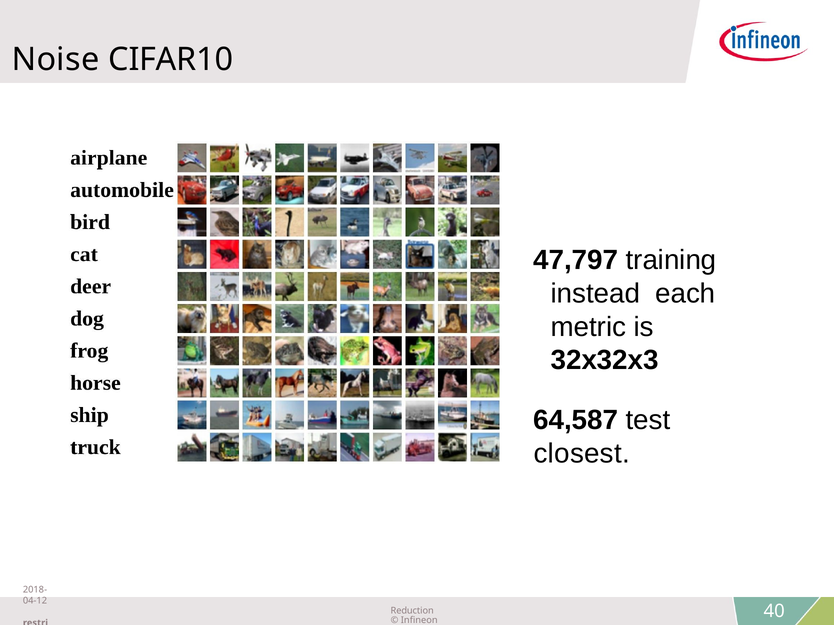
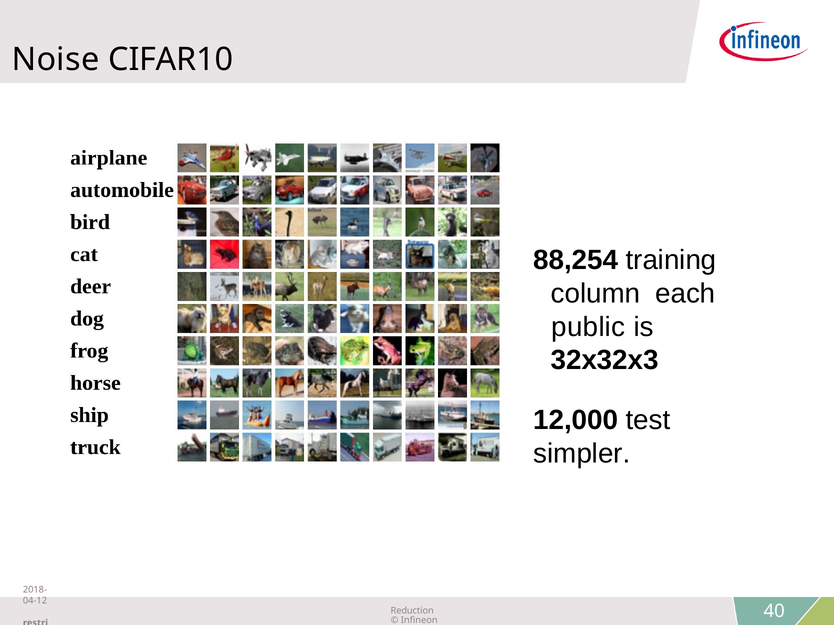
47,797: 47,797 -> 88,254 (576, 261)
instead: instead -> column (595, 294)
metric: metric -> public (588, 327)
64,587: 64,587 -> 12,000 (576, 420)
closest: closest -> simpler (582, 454)
